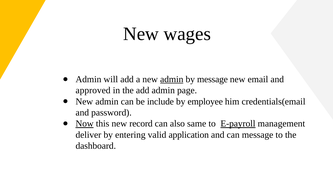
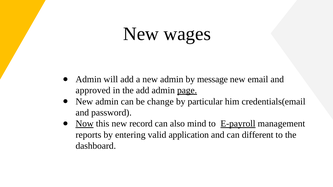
admin underline: present -> none (172, 79)
page underline: none -> present (187, 91)
include: include -> change (160, 102)
employee: employee -> particular (205, 102)
same: same -> mind (197, 124)
deliver: deliver -> reports (88, 135)
can message: message -> different (258, 135)
